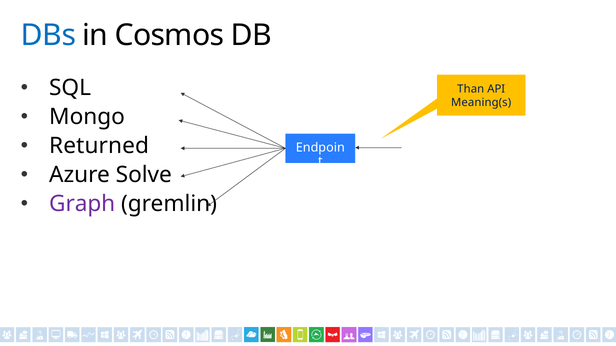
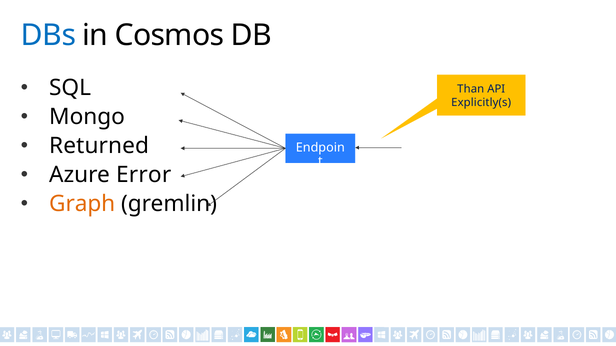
Meaning(s: Meaning(s -> Explicitly(s (481, 103)
Solve: Solve -> Error (144, 175)
Graph colour: purple -> orange (82, 204)
